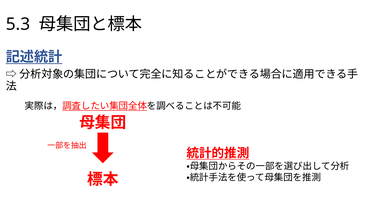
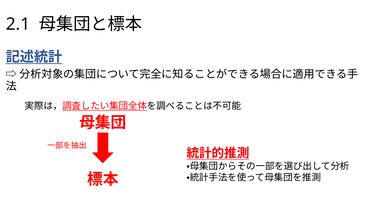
5.3: 5.3 -> 2.1 (18, 24)
